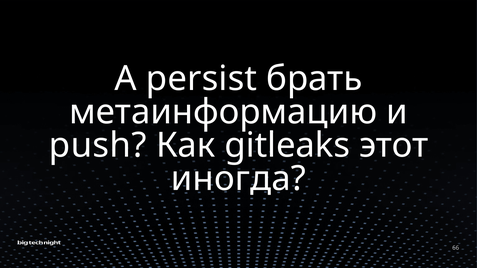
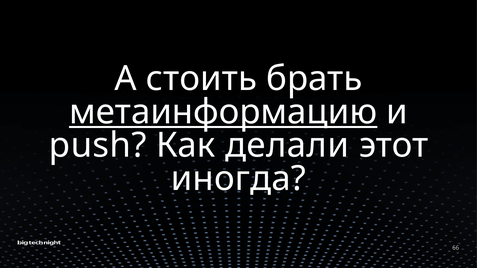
persist: persist -> стоить (202, 79)
метаинформацию underline: none -> present (223, 112)
gitleaks: gitleaks -> делали (287, 146)
